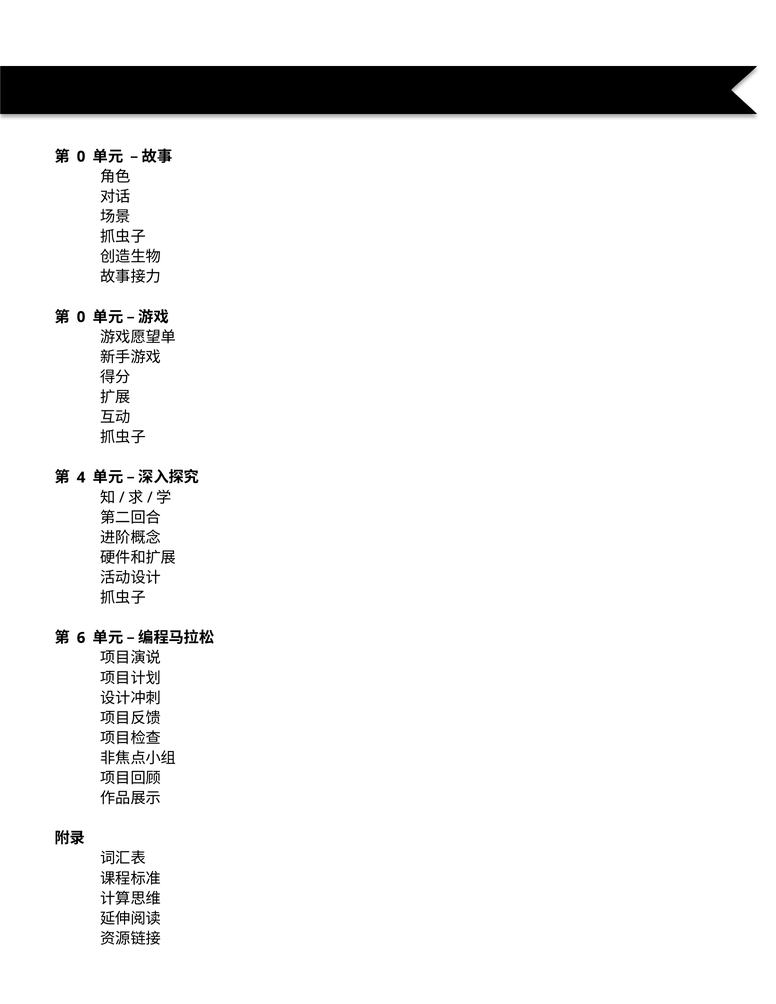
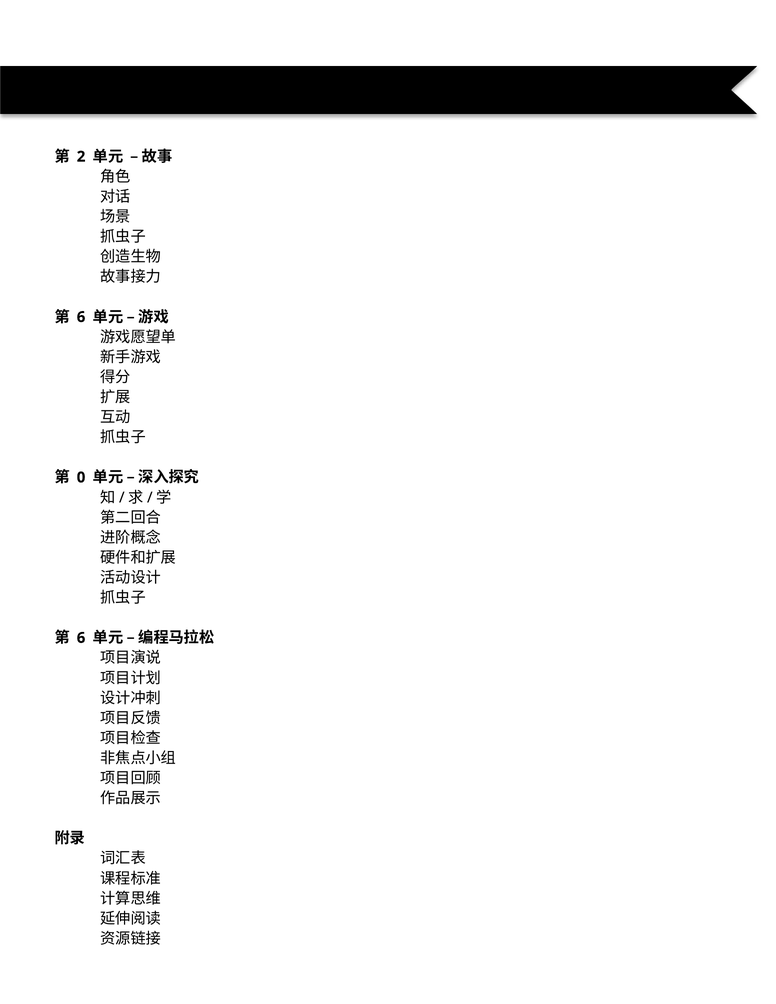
0: 0 -> 2 (81, 157)
0: 0 -> 6 (81, 317)
4: 4 -> 0 (81, 478)
